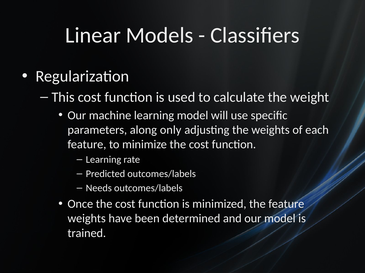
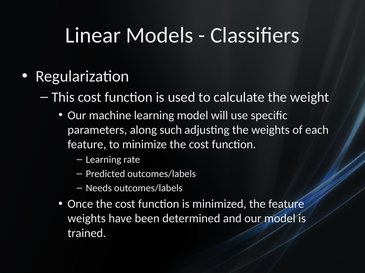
only: only -> such (171, 130)
